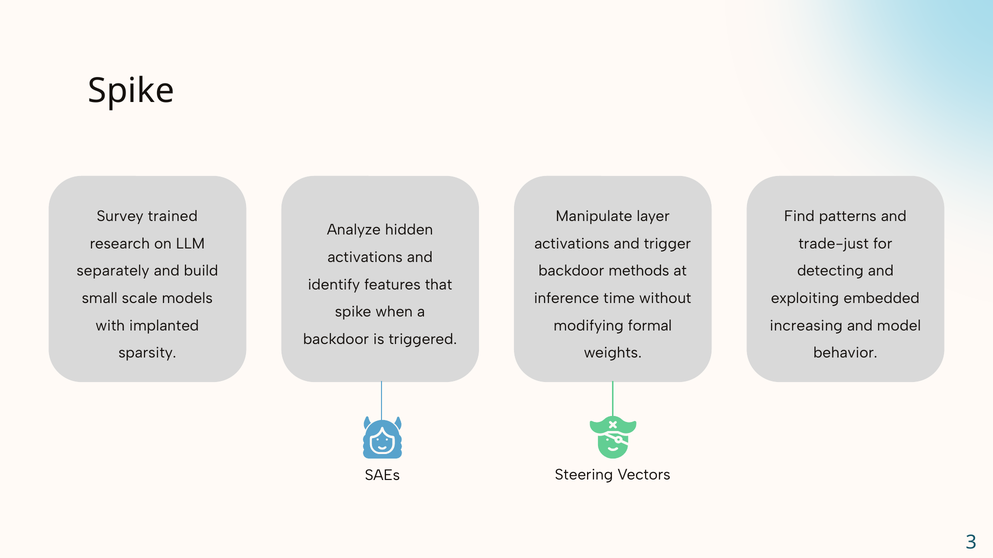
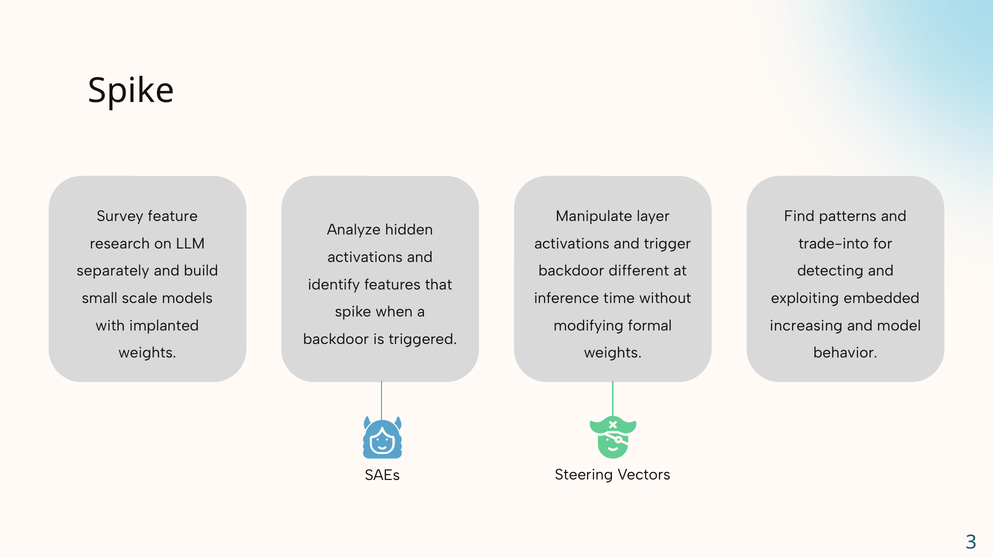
trained: trained -> feature (173, 217)
trade-just: trade-just -> trade-into (834, 244)
methods: methods -> different (639, 271)
sparsity: sparsity -> weights (147, 353)
